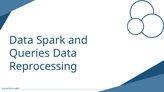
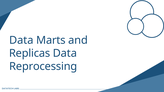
Spark: Spark -> Marts (51, 40)
Queries: Queries -> Replicas (30, 53)
